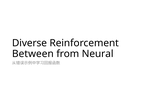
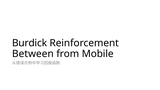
Diverse: Diverse -> Burdick (30, 43)
Neural: Neural -> Mobile (98, 54)
